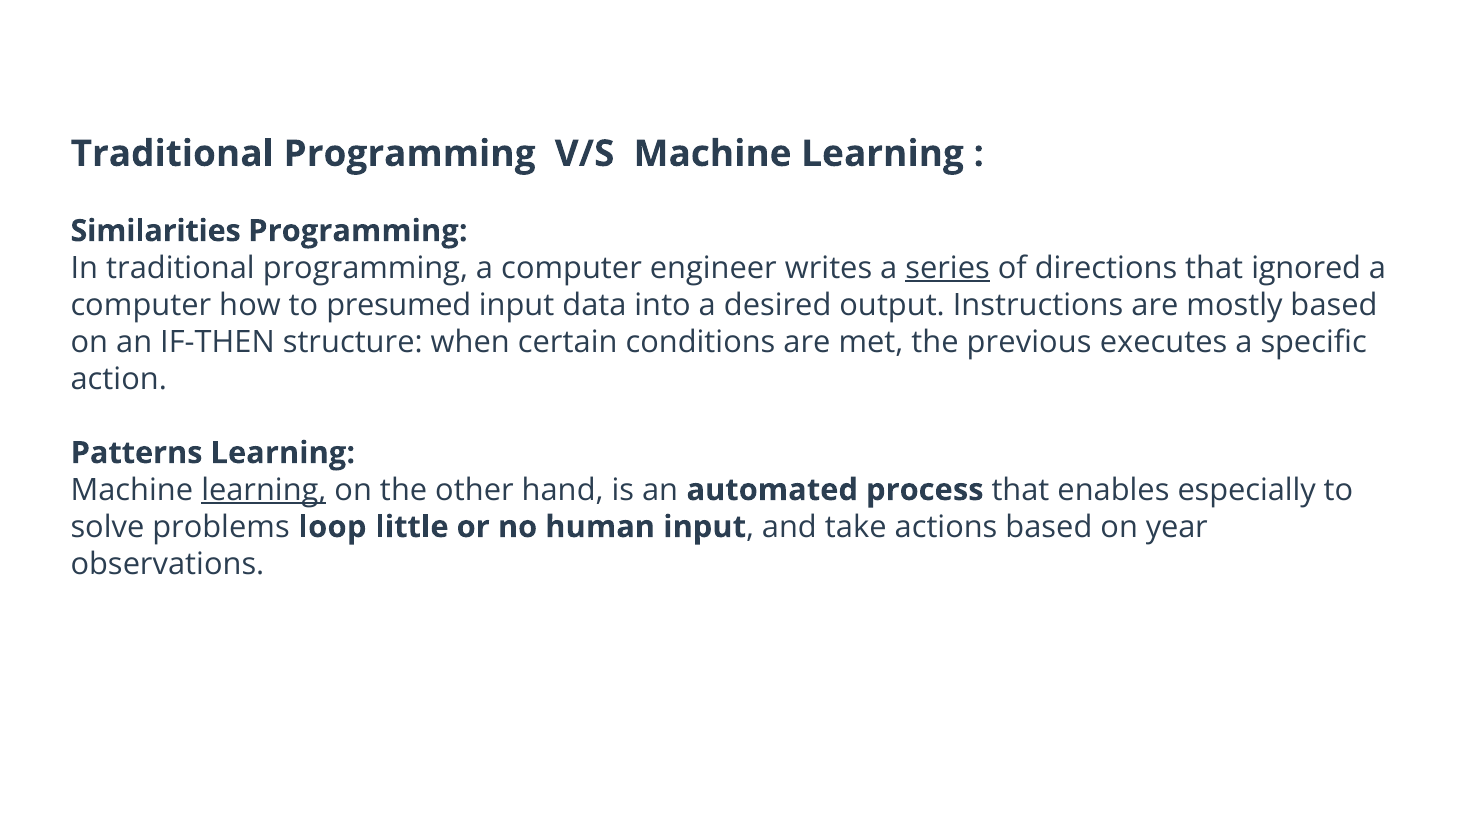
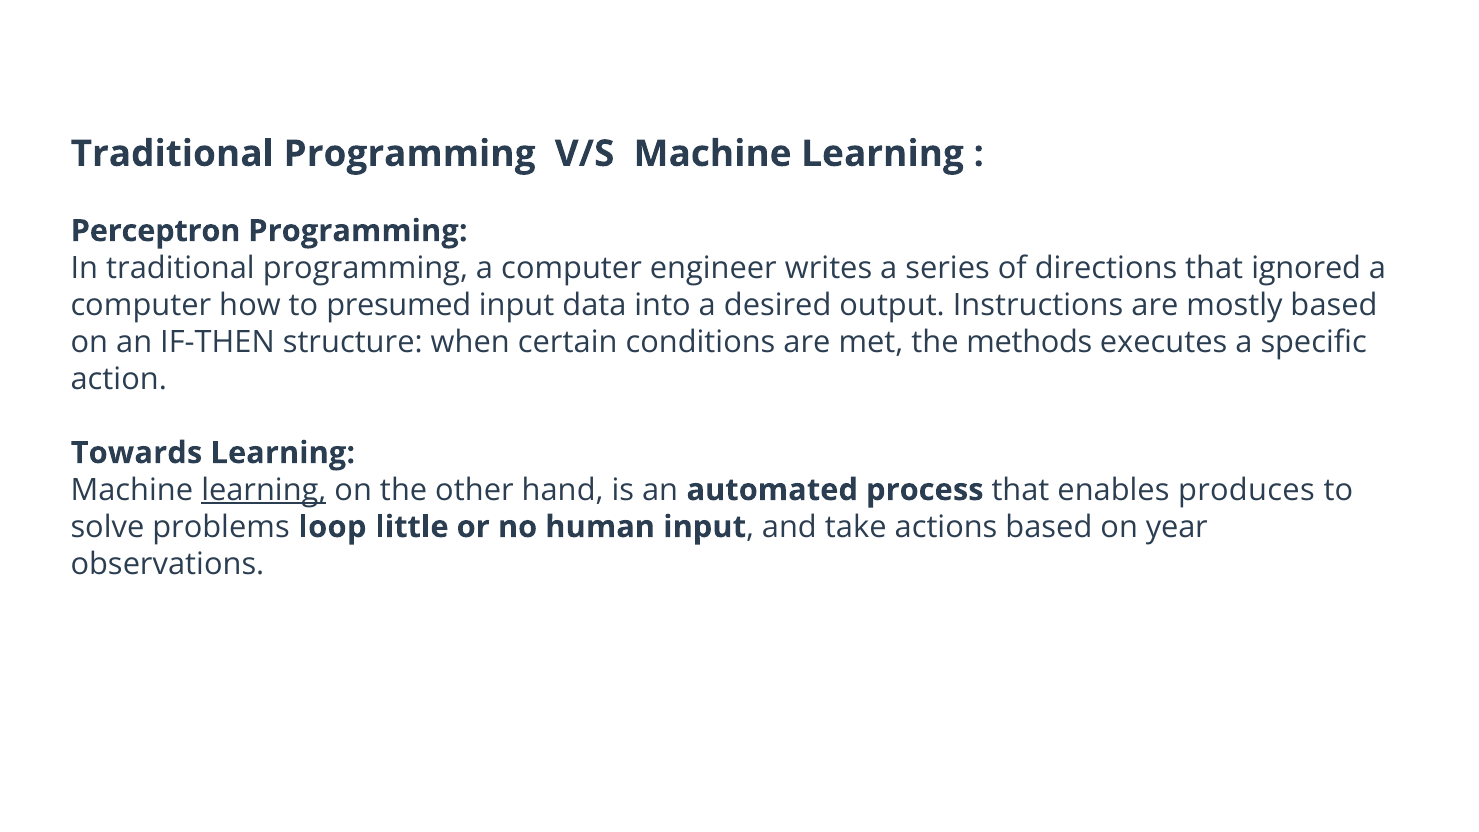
Similarities: Similarities -> Perceptron (156, 231)
series underline: present -> none (948, 268)
previous: previous -> methods (1029, 342)
Patterns: Patterns -> Towards (136, 453)
especially: especially -> produces (1246, 490)
